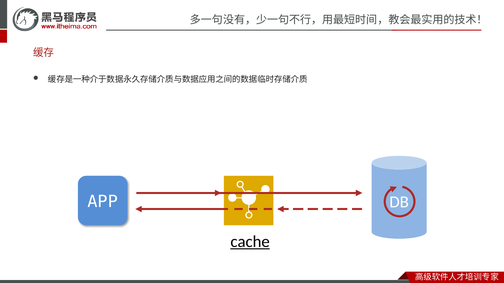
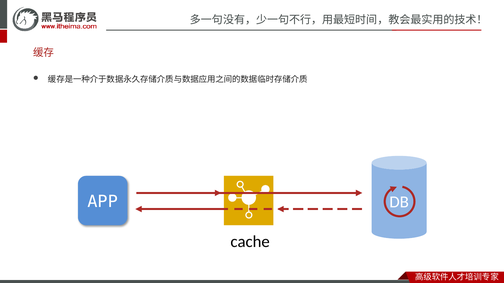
cache underline: present -> none (250, 242)
